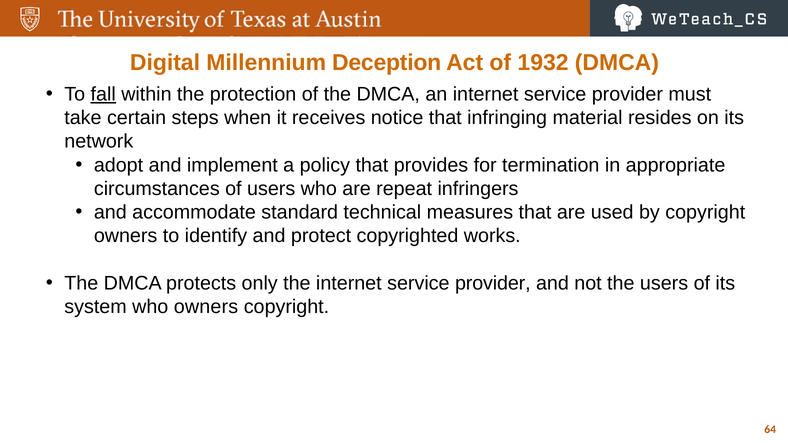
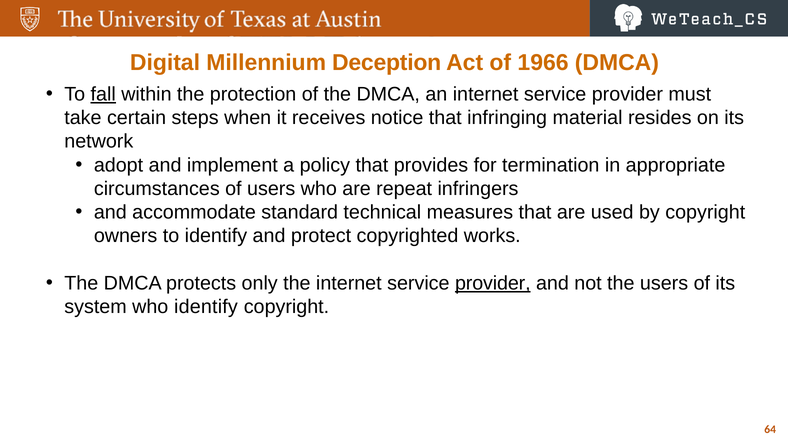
1932: 1932 -> 1966 (543, 63)
provider underline: none -> present (493, 283)
who owners: owners -> identify (206, 307)
